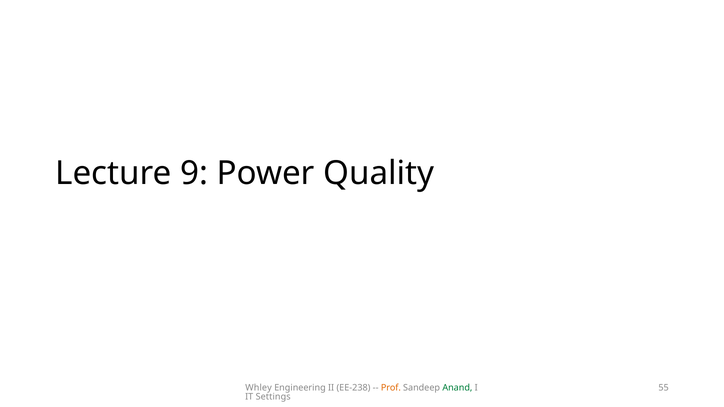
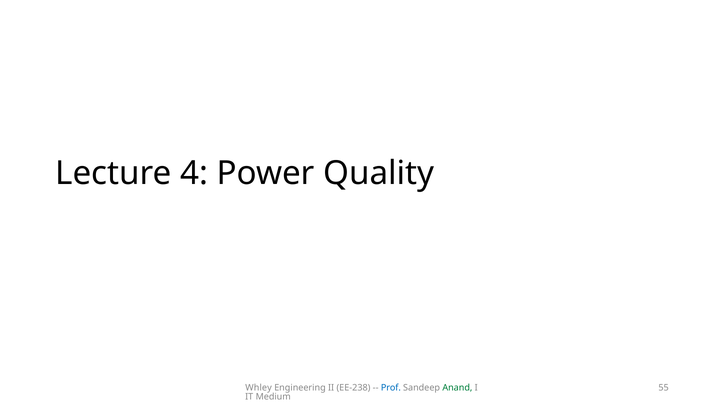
9: 9 -> 4 (194, 174)
Prof colour: orange -> blue (391, 388)
Settings: Settings -> Medium (273, 397)
